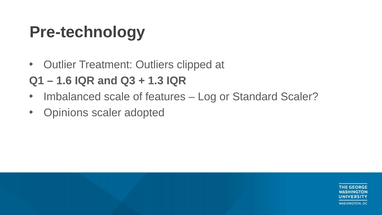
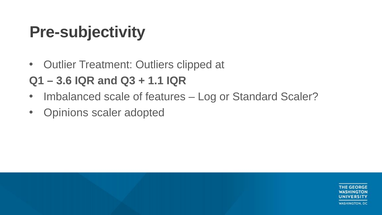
Pre-technology: Pre-technology -> Pre-subjectivity (88, 32)
1.6: 1.6 -> 3.6 (64, 81)
1.3: 1.3 -> 1.1 (156, 81)
